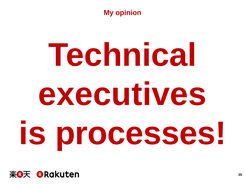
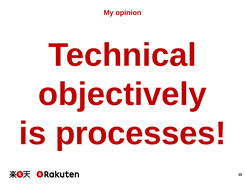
executives: executives -> objectively (122, 94)
